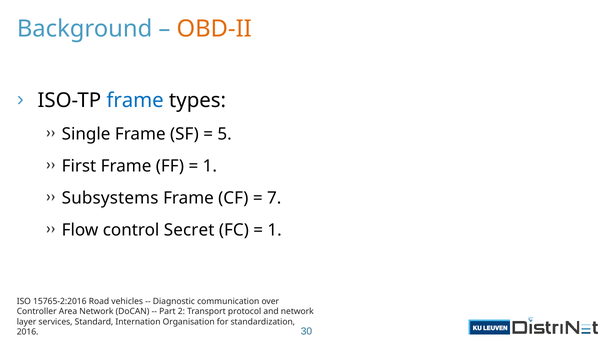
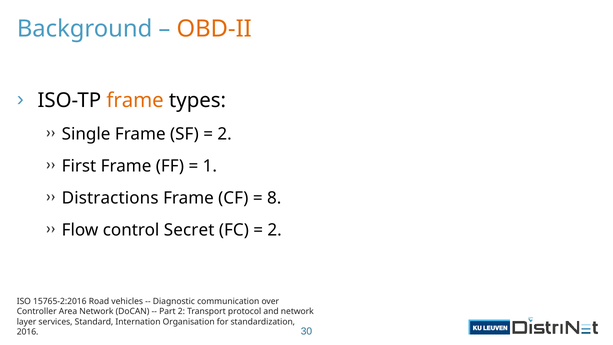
frame colour: blue -> orange (135, 100)
5: 5 -> 2 (225, 134)
Subsystems: Subsystems -> Distractions (110, 198)
7: 7 -> 8 (274, 198)
1: 1 -> 2 (275, 230)
